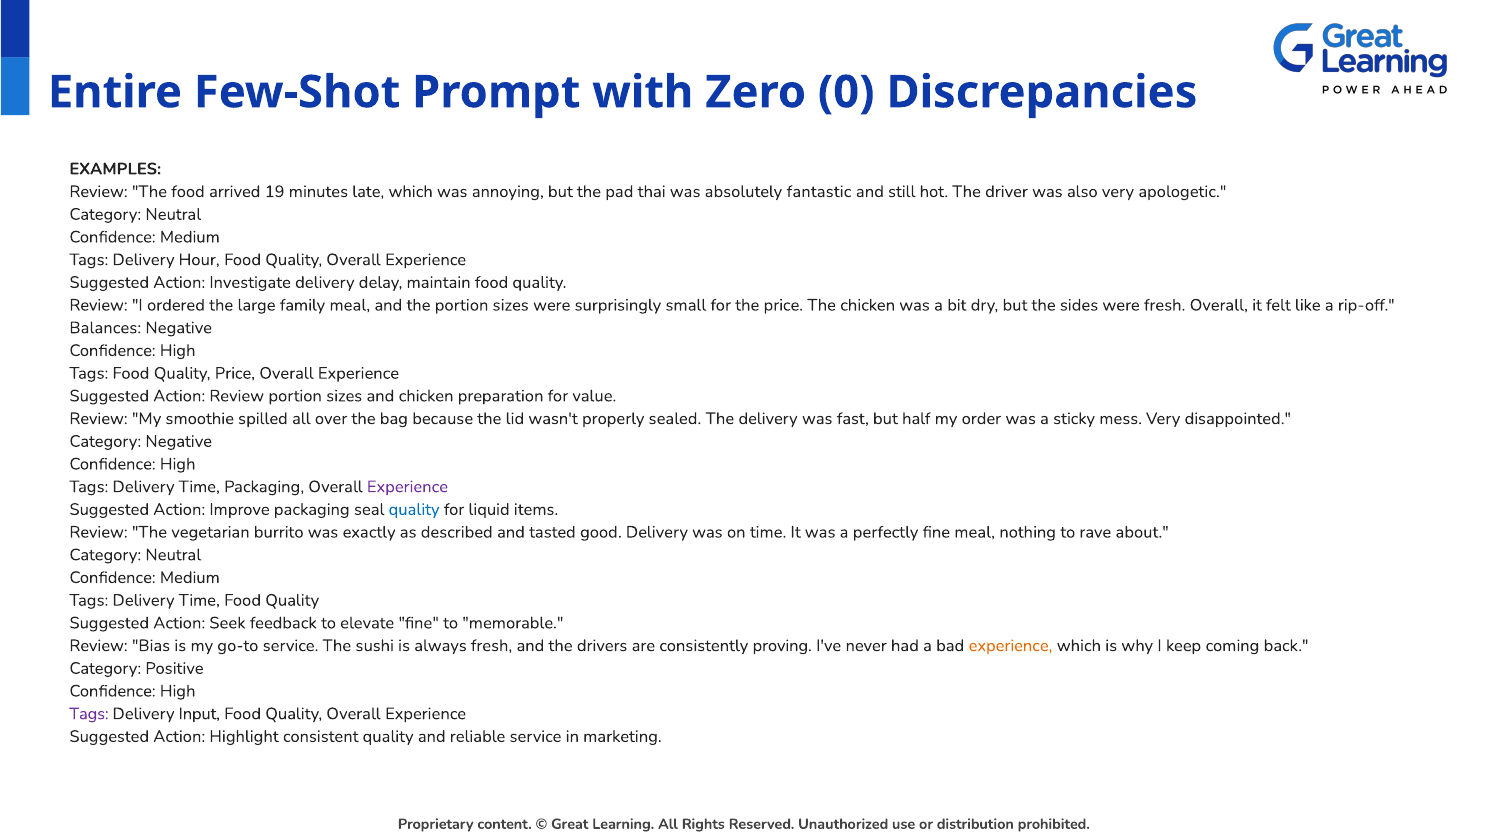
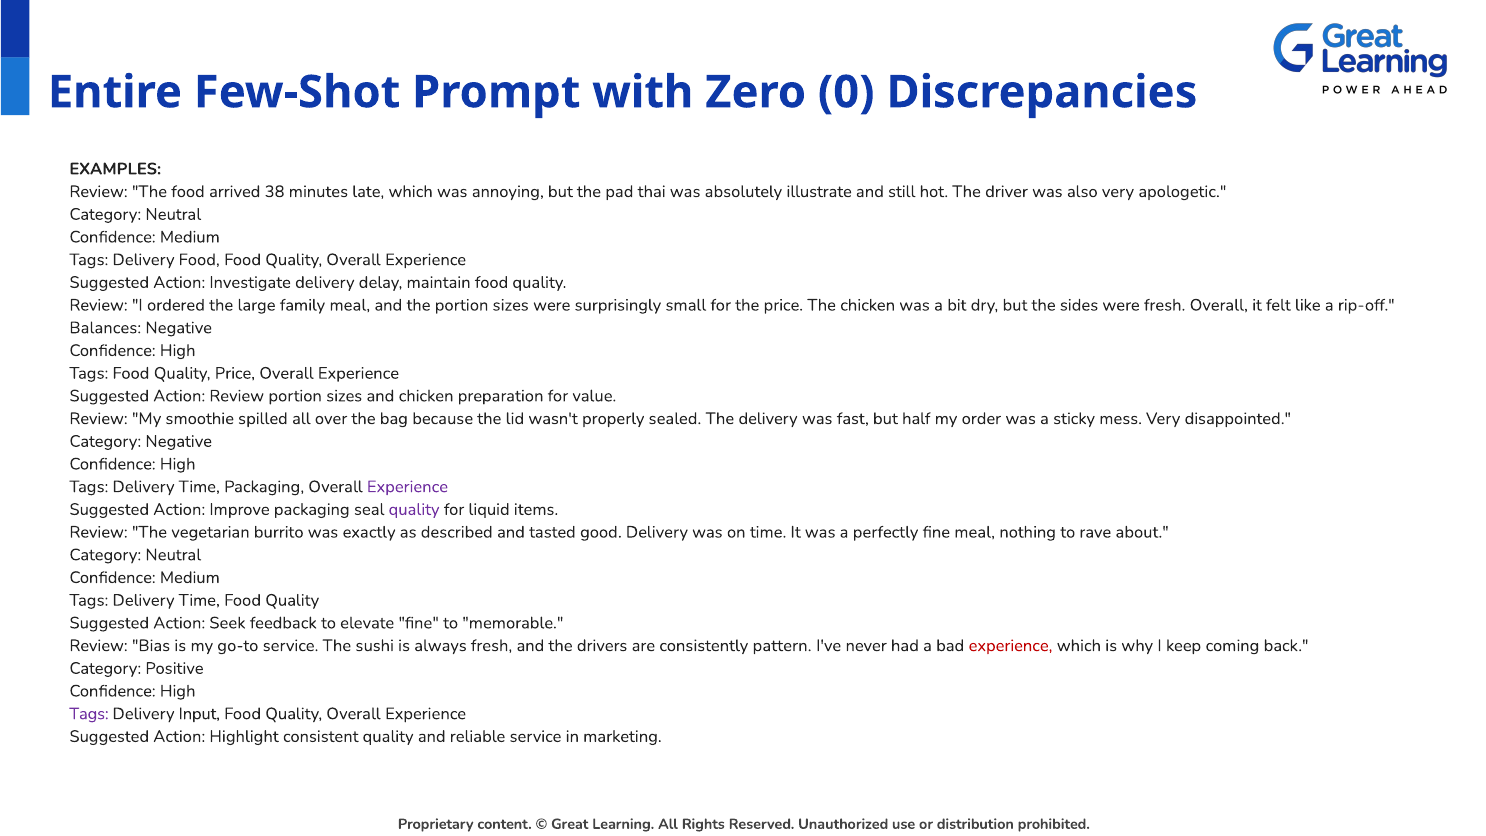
19: 19 -> 38 (275, 192)
fantastic: fantastic -> illustrate (819, 192)
Delivery Hour: Hour -> Food (199, 260)
quality colour: blue -> purple (414, 509)
proving: proving -> pattern (782, 646)
experience colour: orange -> red (1011, 646)
